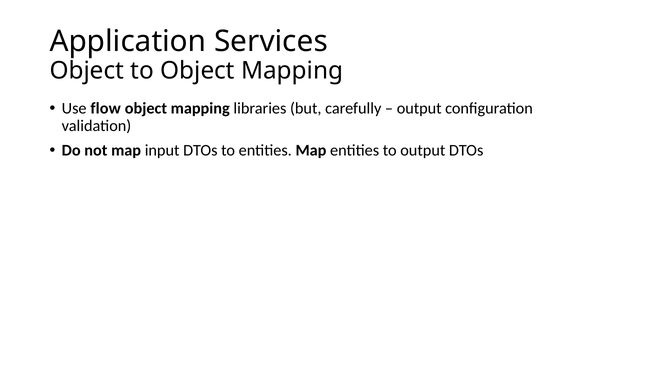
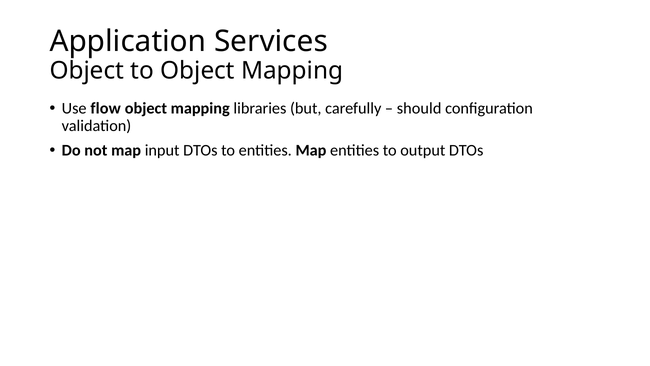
output: output -> should (419, 108)
